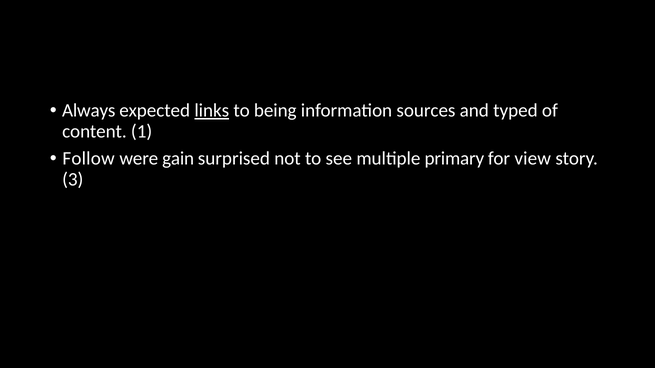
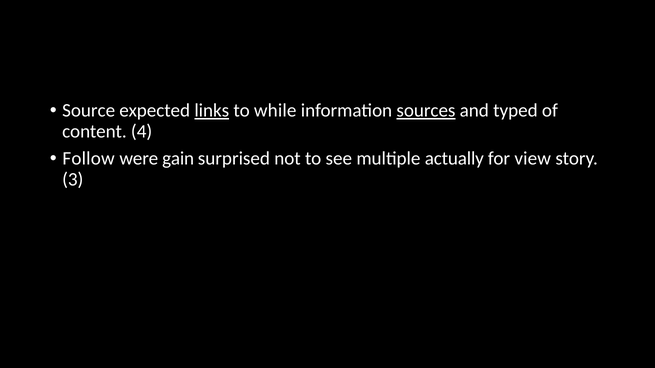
Always: Always -> Source (89, 111)
being: being -> while (275, 111)
sources underline: none -> present (426, 111)
1: 1 -> 4 (142, 131)
primary: primary -> actually (454, 159)
